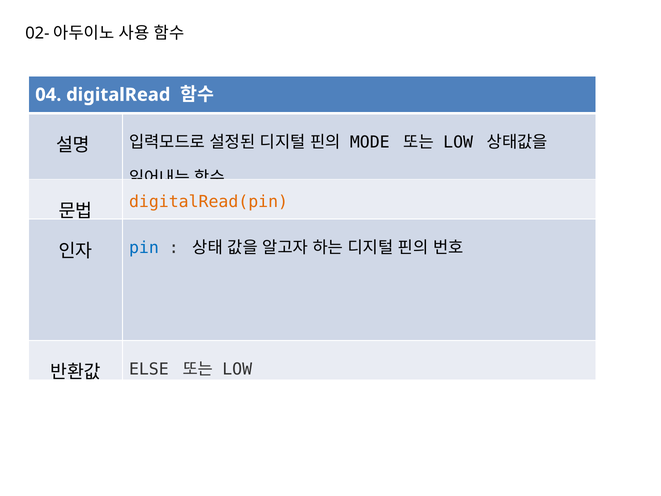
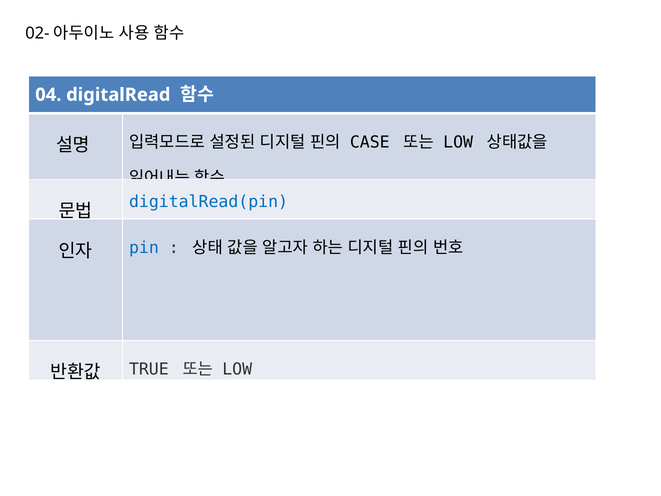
MODE: MODE -> CASE (370, 142)
digitalRead(pin colour: orange -> blue (209, 202)
ELSE: ELSE -> TRUE (149, 369)
